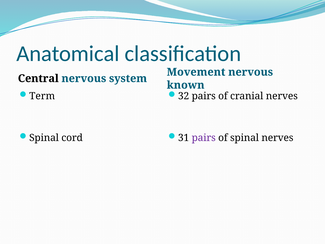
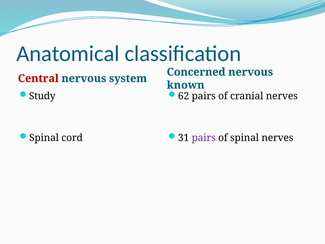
Movement: Movement -> Concerned (196, 72)
Central colour: black -> red (38, 78)
Term: Term -> Study (42, 96)
32: 32 -> 62 (184, 96)
